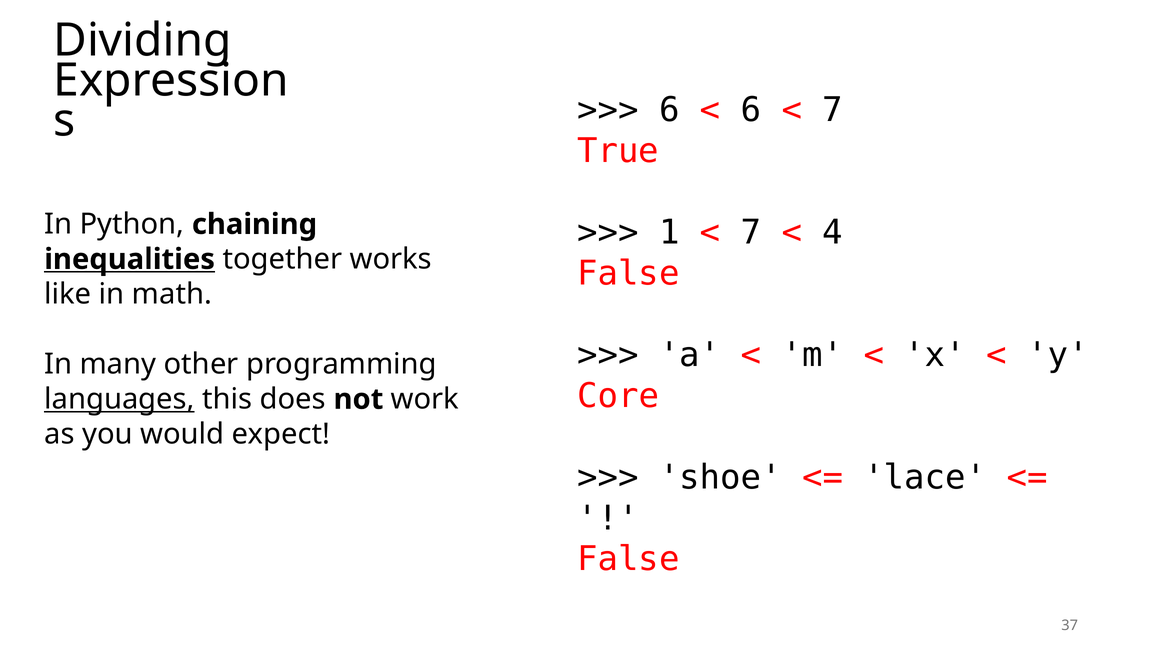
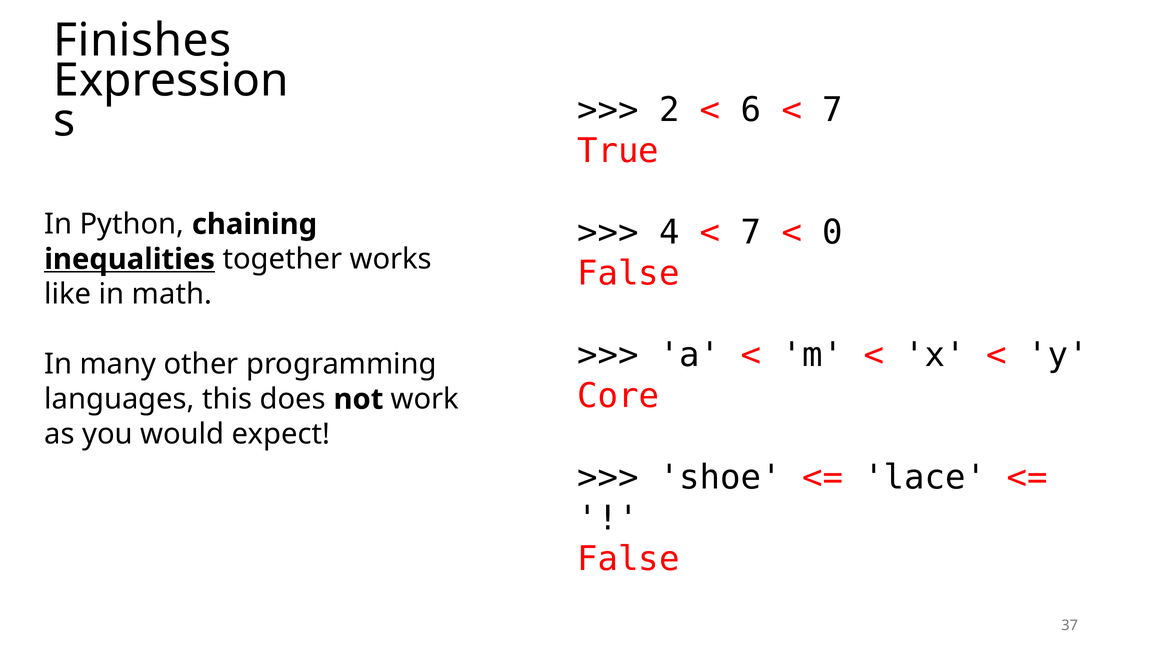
Dividing: Dividing -> Finishes (142, 41)
6: 6 -> 2 (669, 110)
1: 1 -> 4 (669, 233)
4: 4 -> 0 (833, 233)
languages underline: present -> none (119, 399)
